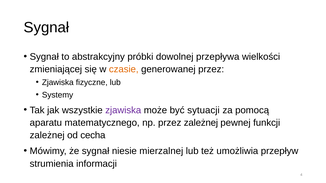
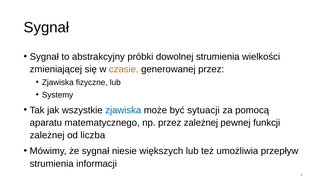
dowolnej przepływa: przepływa -> strumienia (218, 57)
zjawiska colour: purple -> blue (123, 110)
cecha: cecha -> liczba (93, 135)
mierzalnej: mierzalnej -> większych (161, 151)
